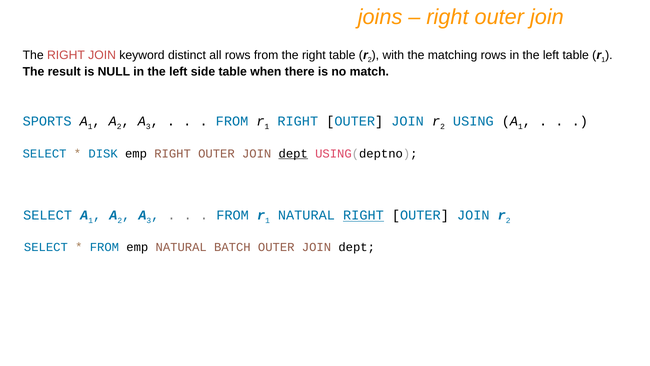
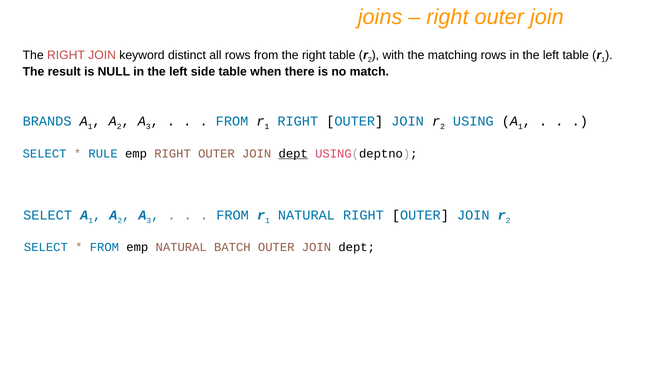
SPORTS: SPORTS -> BRANDS (47, 121)
DISK: DISK -> RULE (103, 153)
RIGHT underline: present -> none (363, 215)
